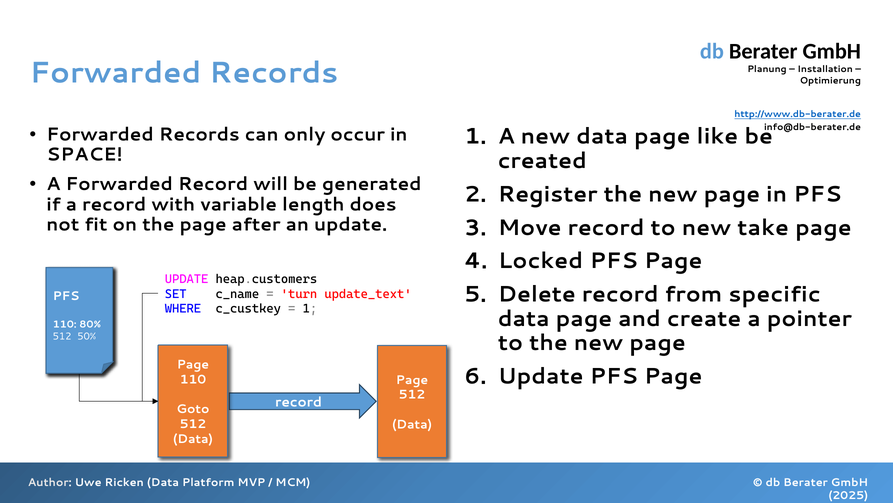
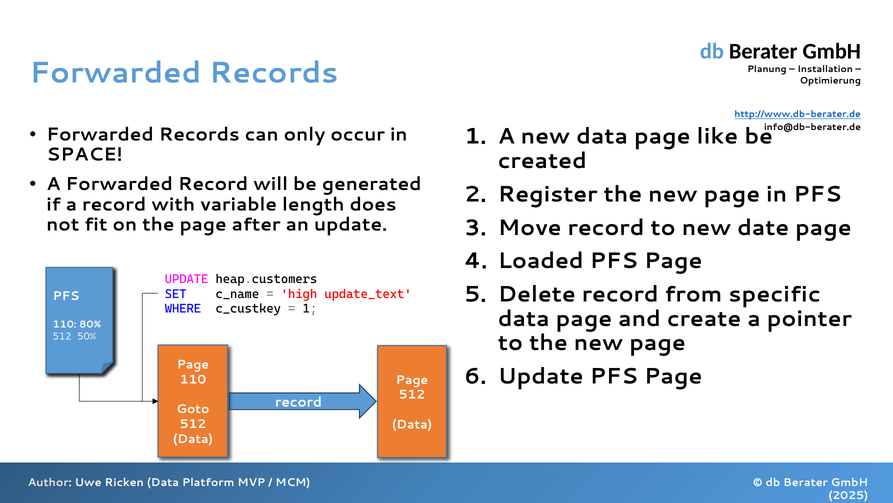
take: take -> date (763, 227)
Locked: Locked -> Loaded (541, 261)
turn: turn -> high (299, 294)
